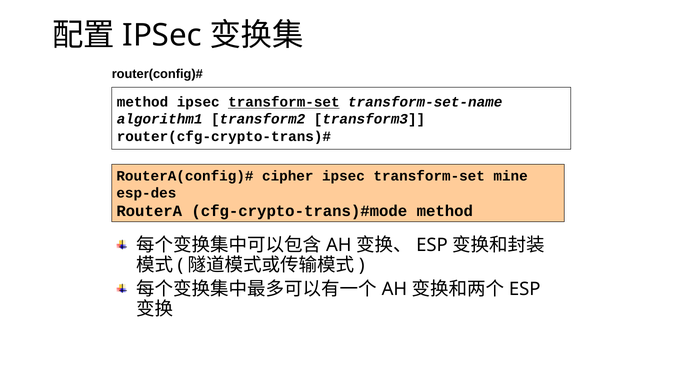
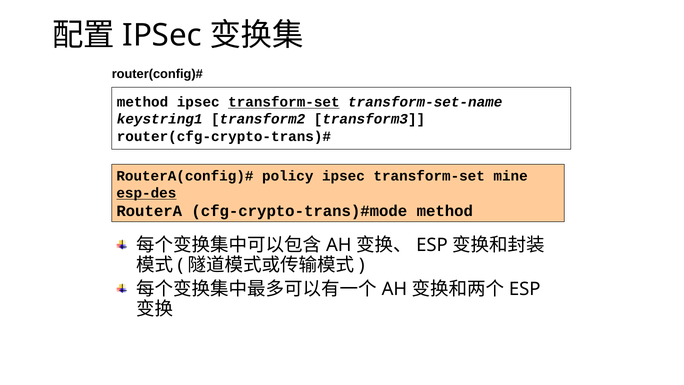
algorithm1: algorithm1 -> keystring1 (160, 119)
cipher: cipher -> policy (288, 176)
esp-des underline: none -> present (146, 193)
